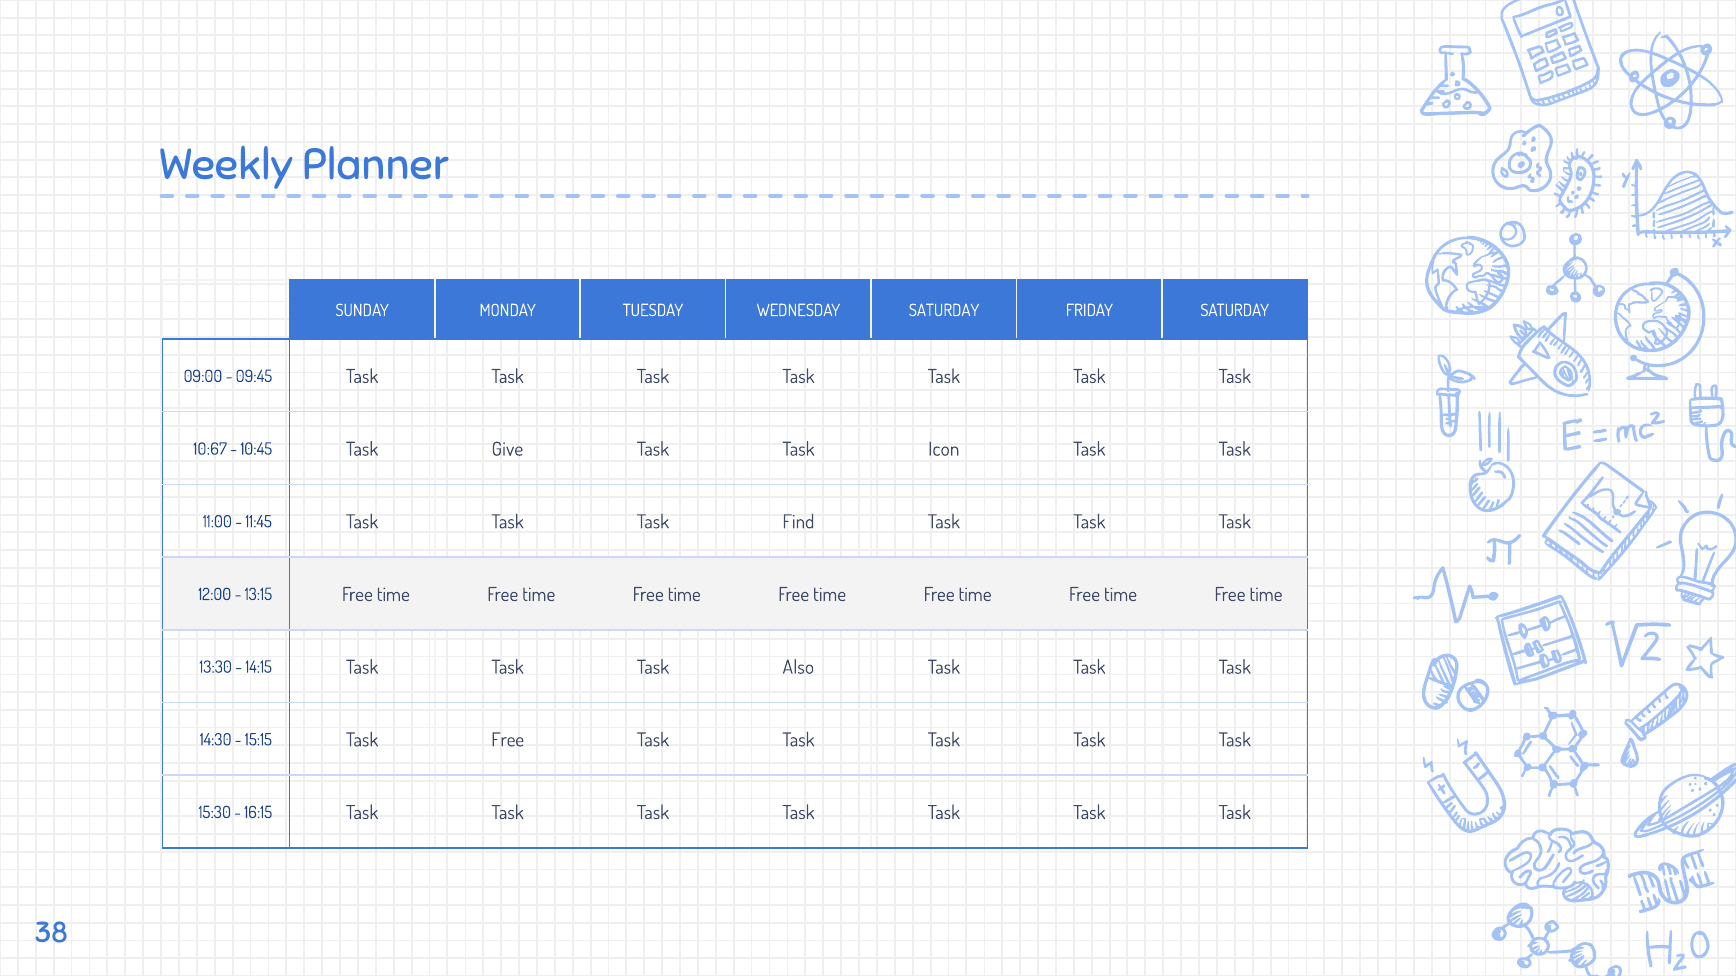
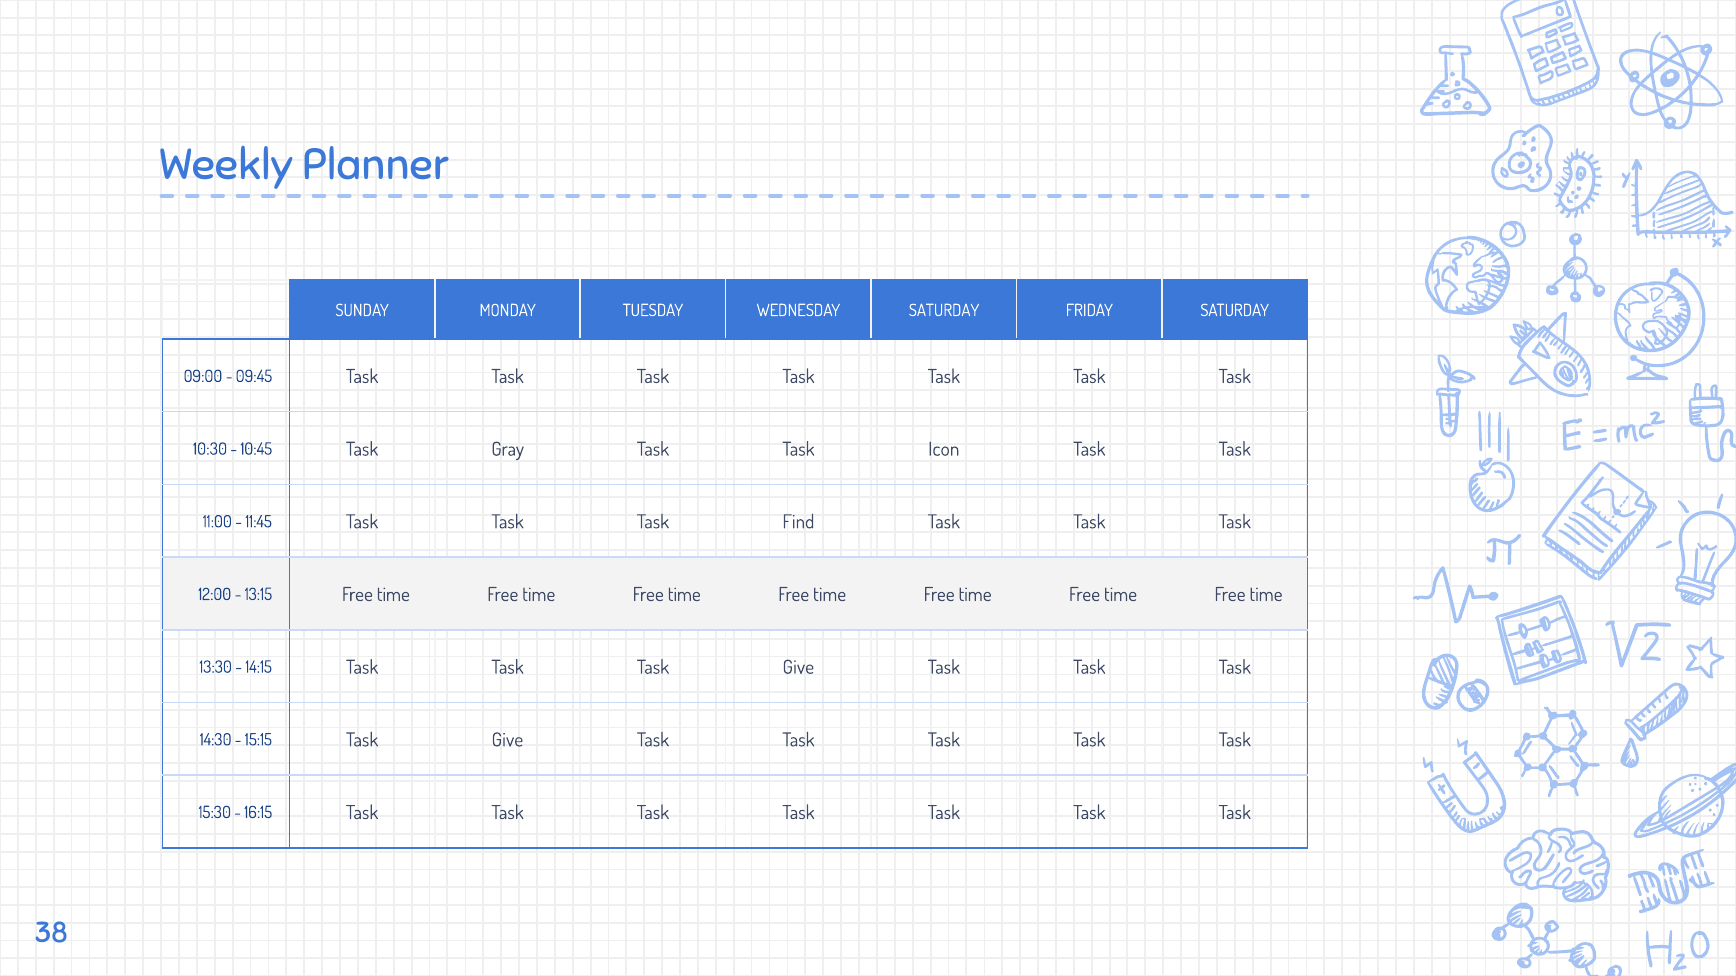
10:67: 10:67 -> 10:30 (210, 449)
Give: Give -> Gray (508, 450)
Task Task Also: Also -> Give (798, 668)
15:15 Task Free: Free -> Give (507, 740)
